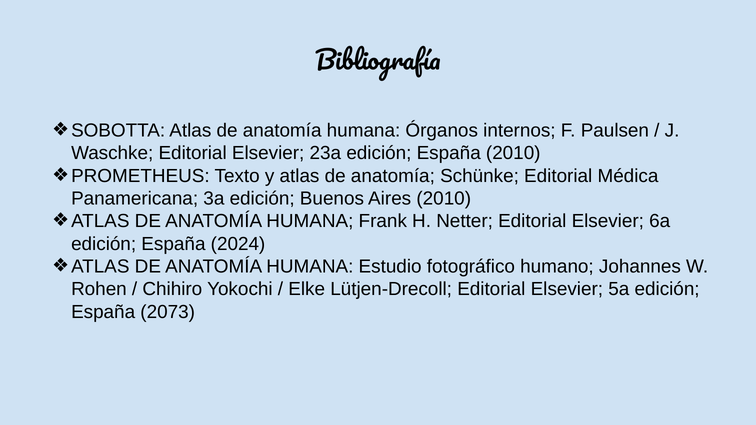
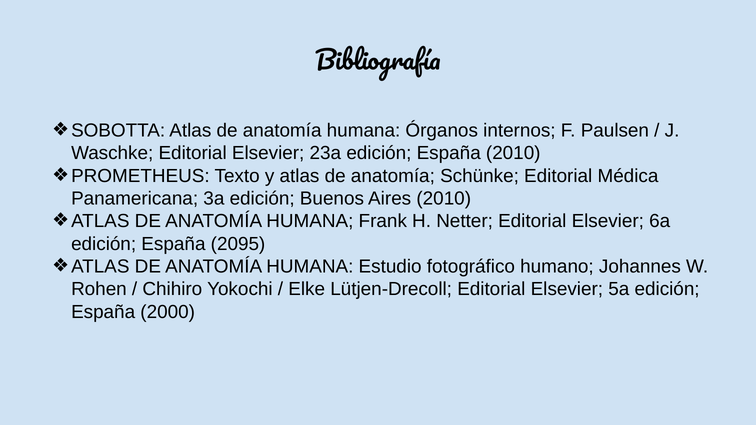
2024: 2024 -> 2095 (238, 244)
2073: 2073 -> 2000 (168, 312)
